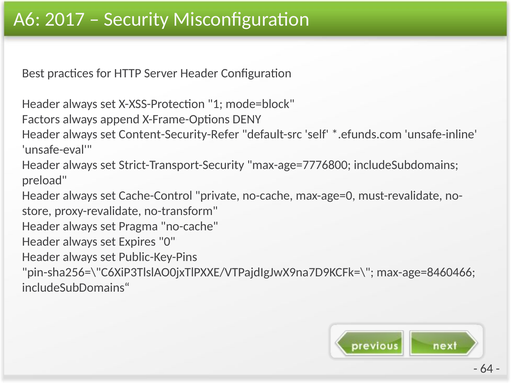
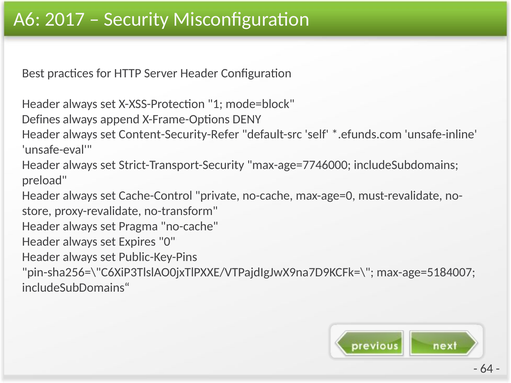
Factors: Factors -> Defines (41, 119)
max-age=7776800: max-age=7776800 -> max-age=7746000 (299, 165)
max-age=8460466: max-age=8460466 -> max-age=5184007 (426, 273)
